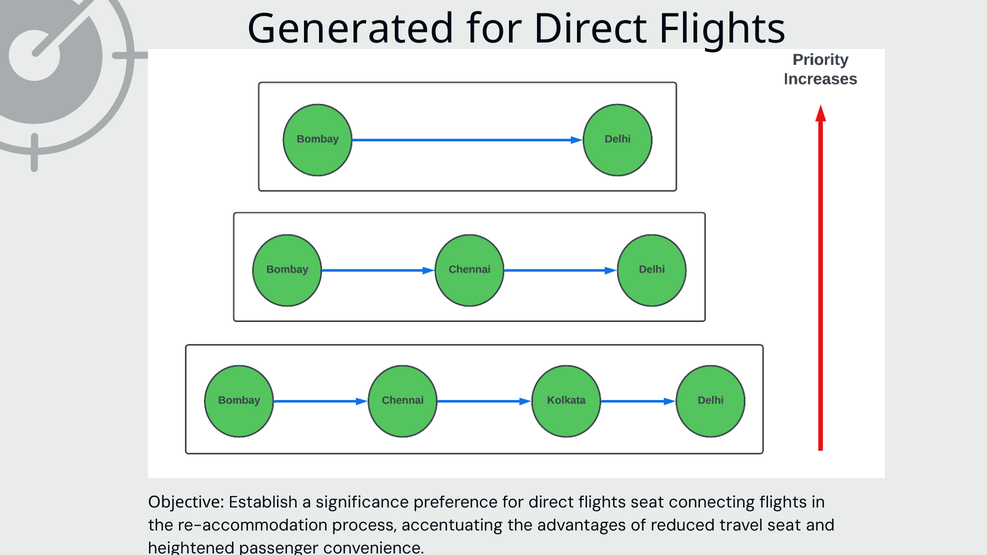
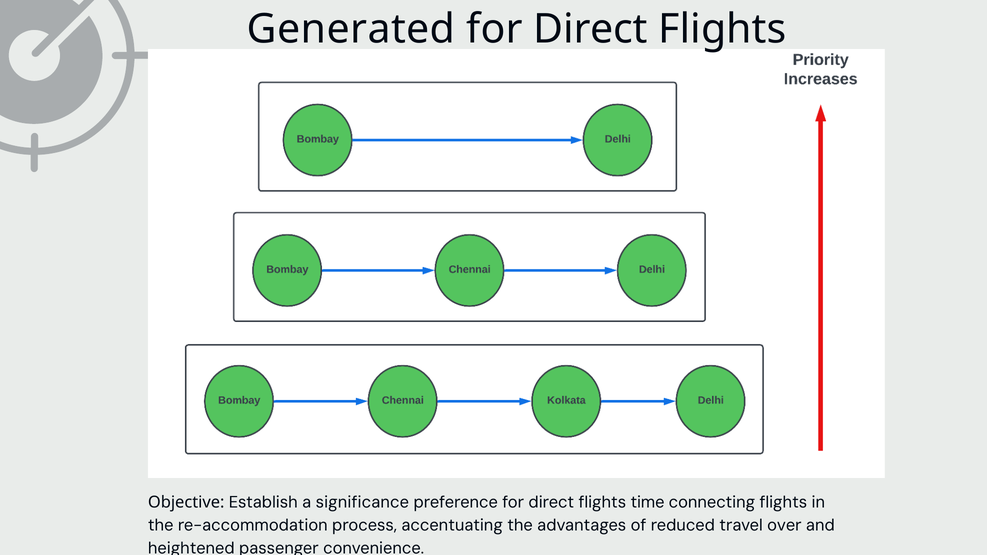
flights seat: seat -> time (648, 502)
travel seat: seat -> over (784, 525)
